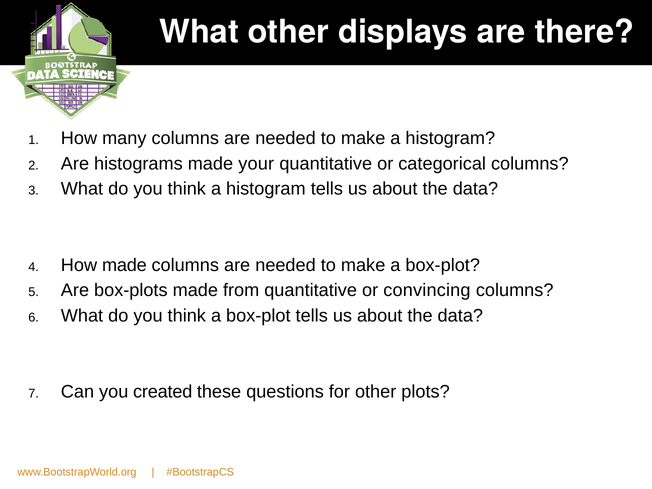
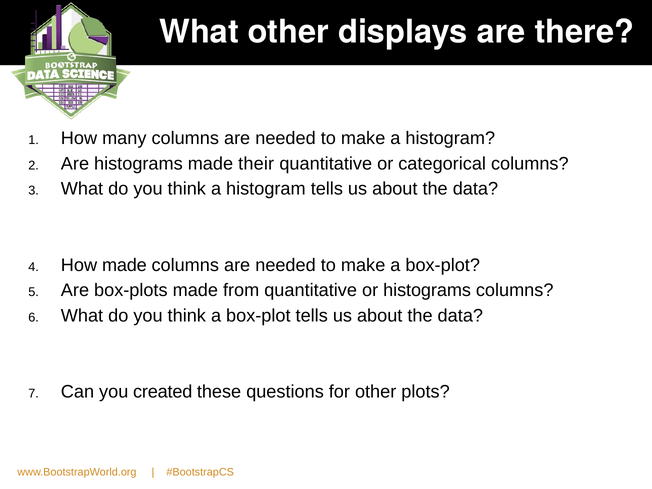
your: your -> their (256, 164)
or convincing: convincing -> histograms (427, 290)
